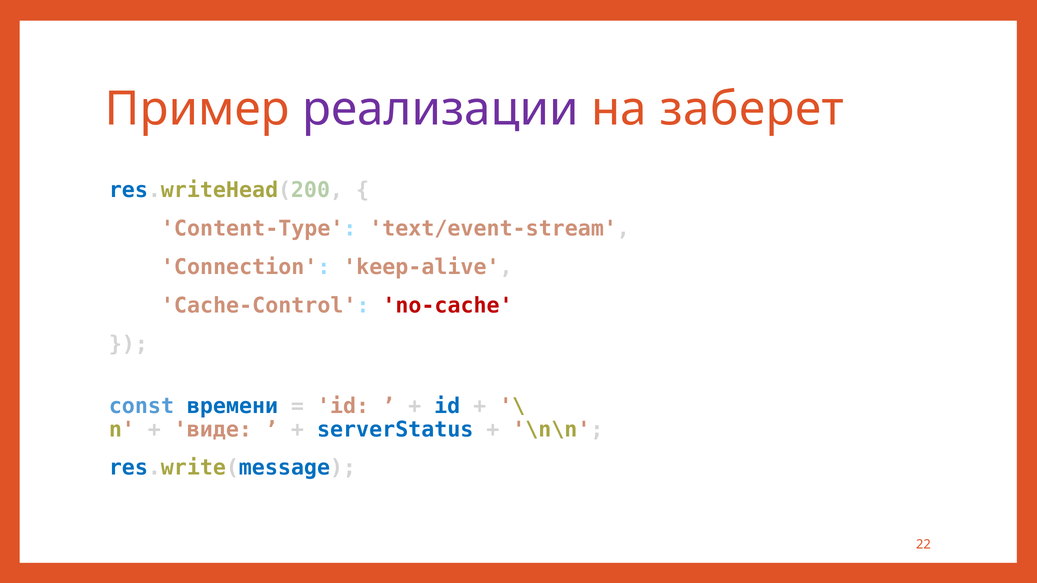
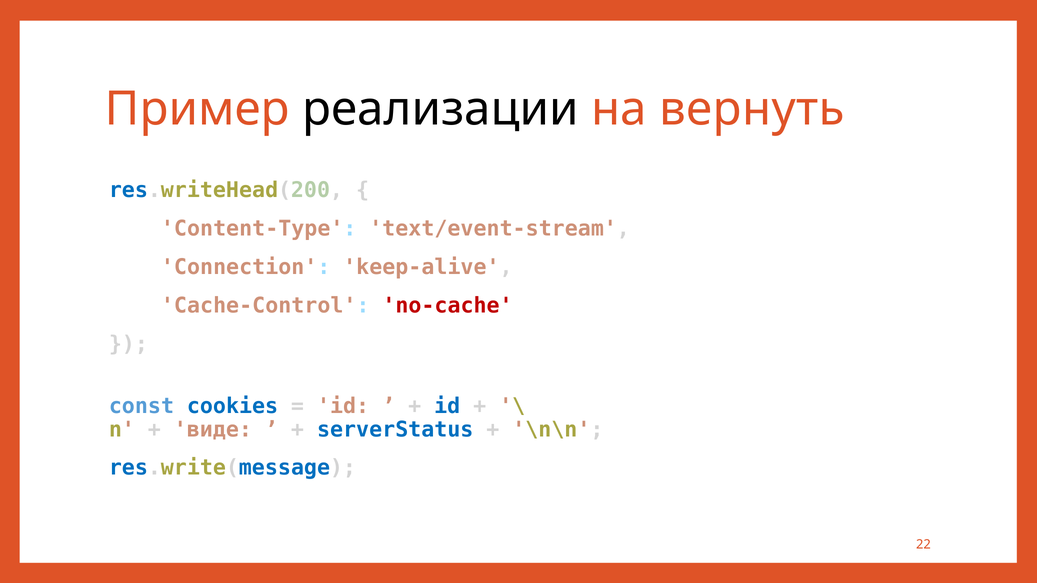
реализации colour: purple -> black (440, 109)
заберет: заберет -> вернуть (752, 109)
времени: времени -> cookies (233, 406)
